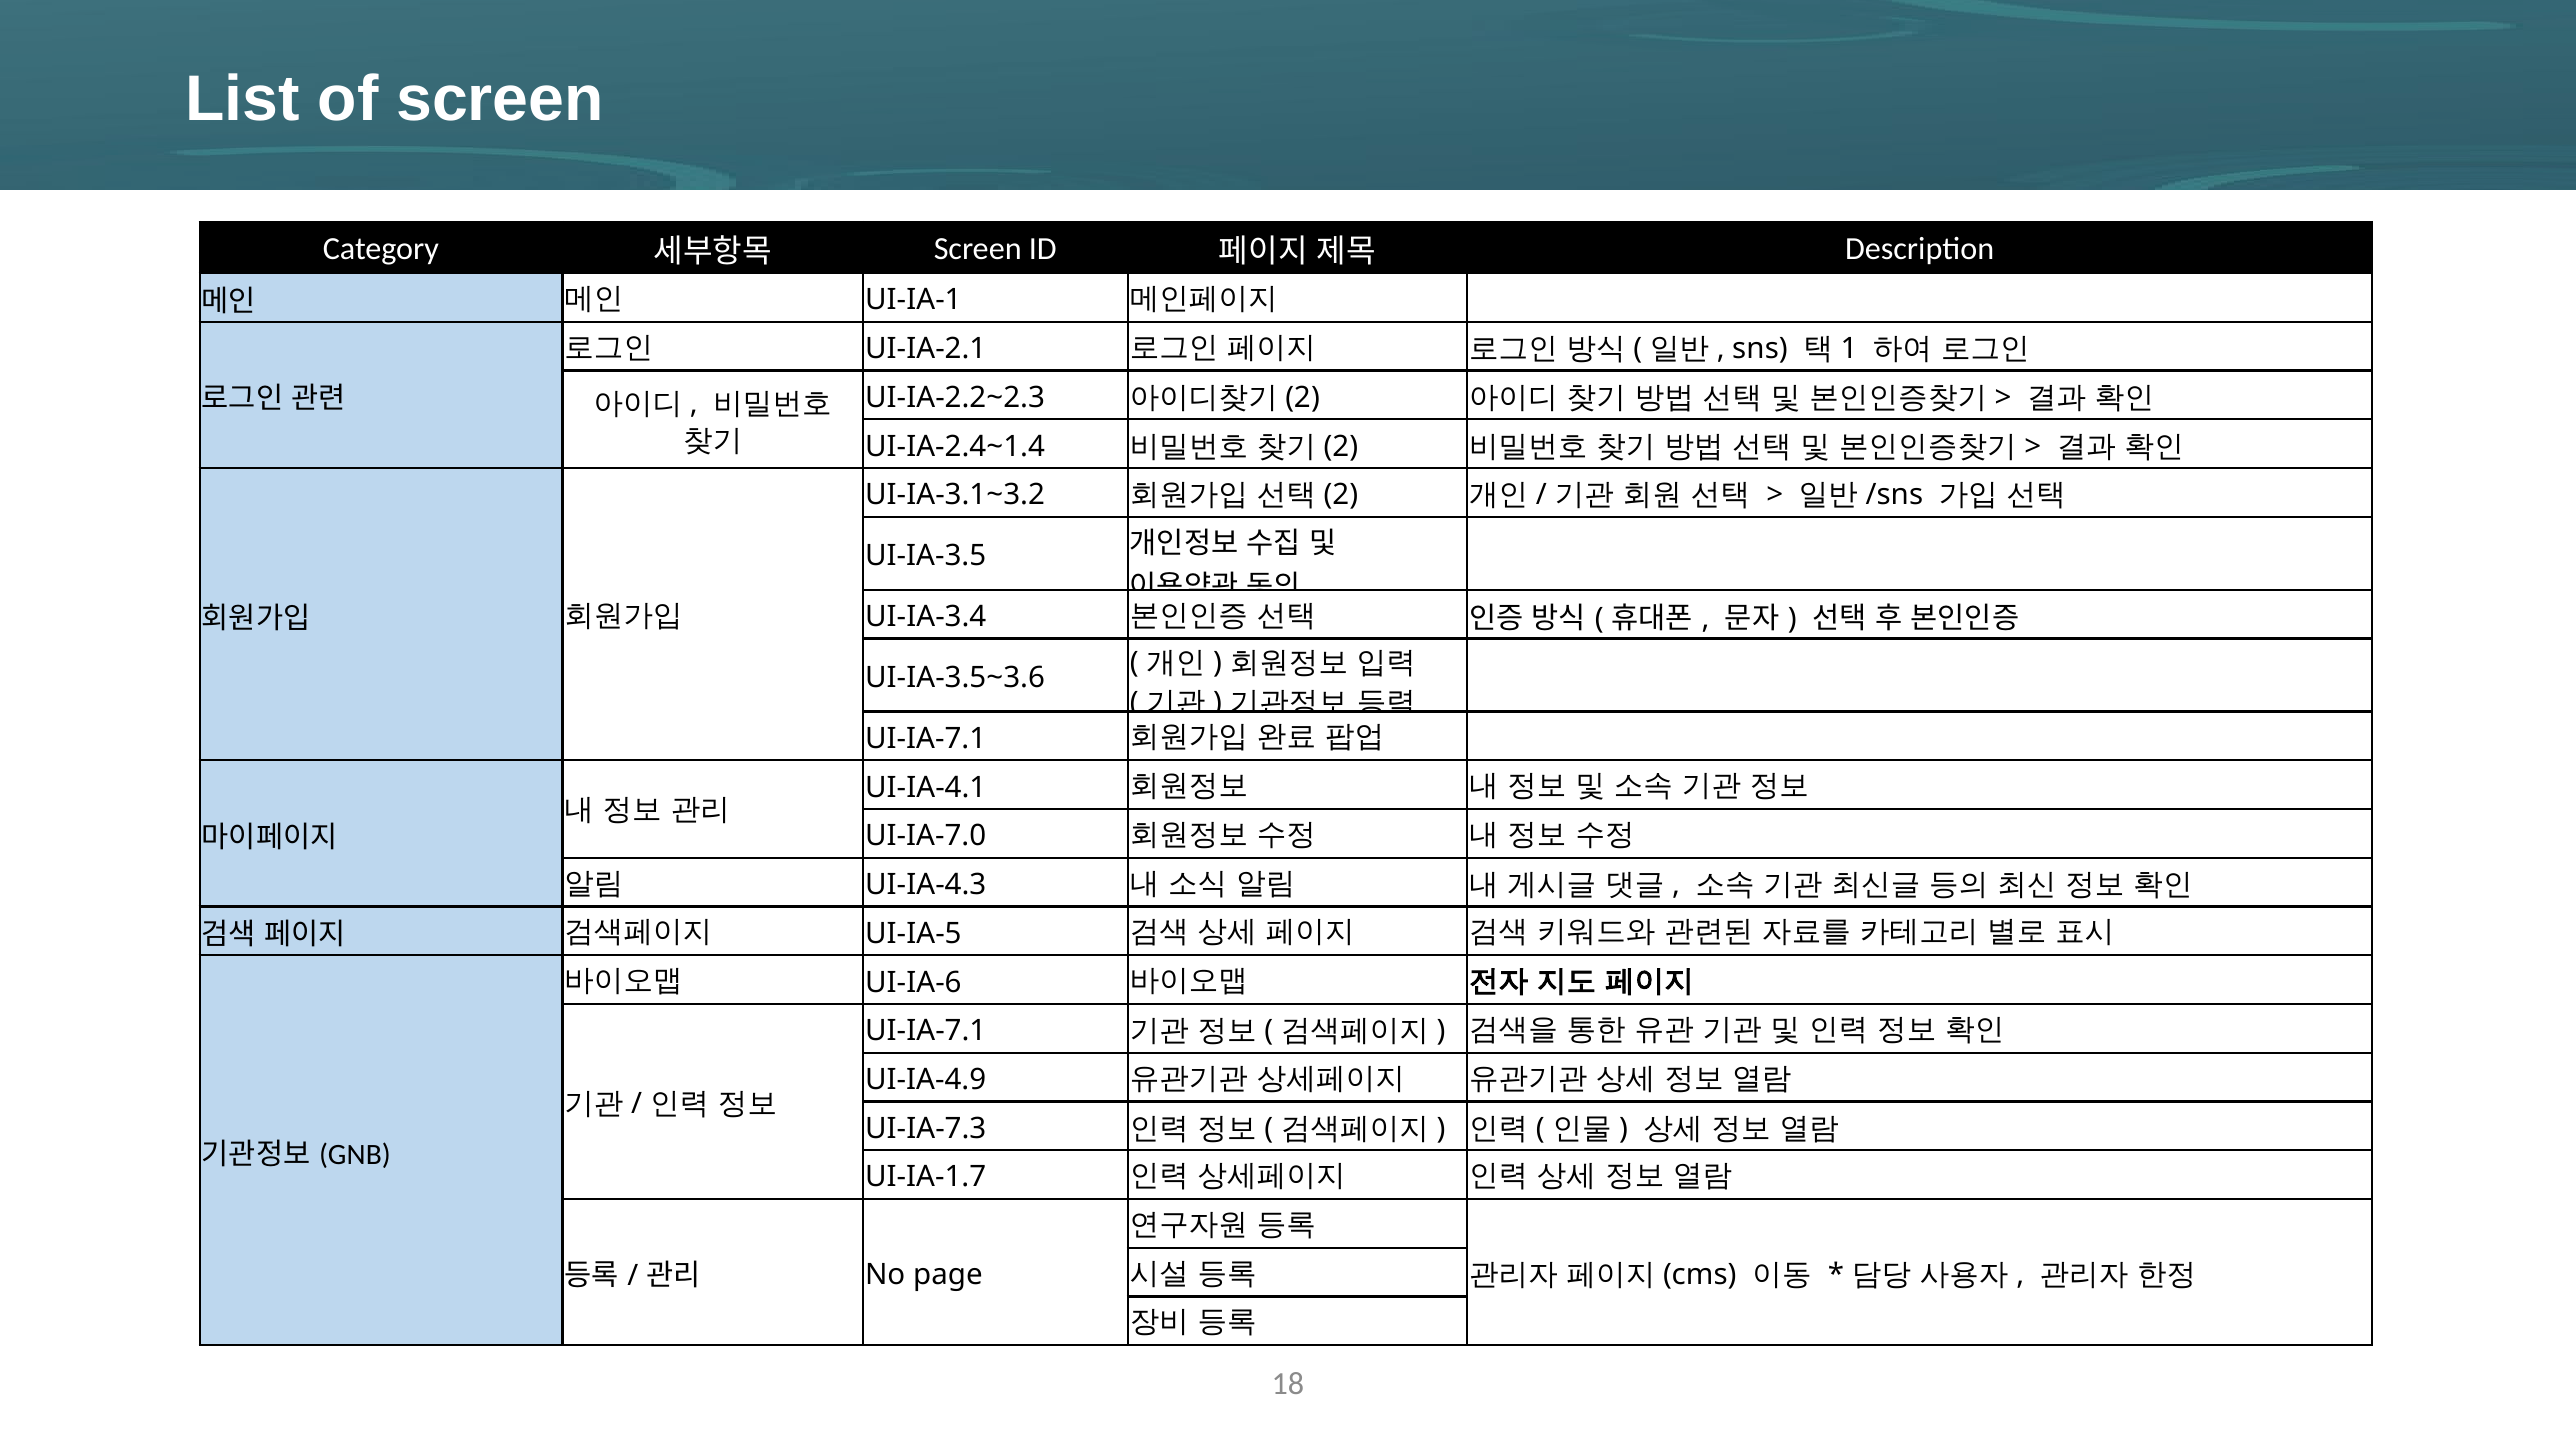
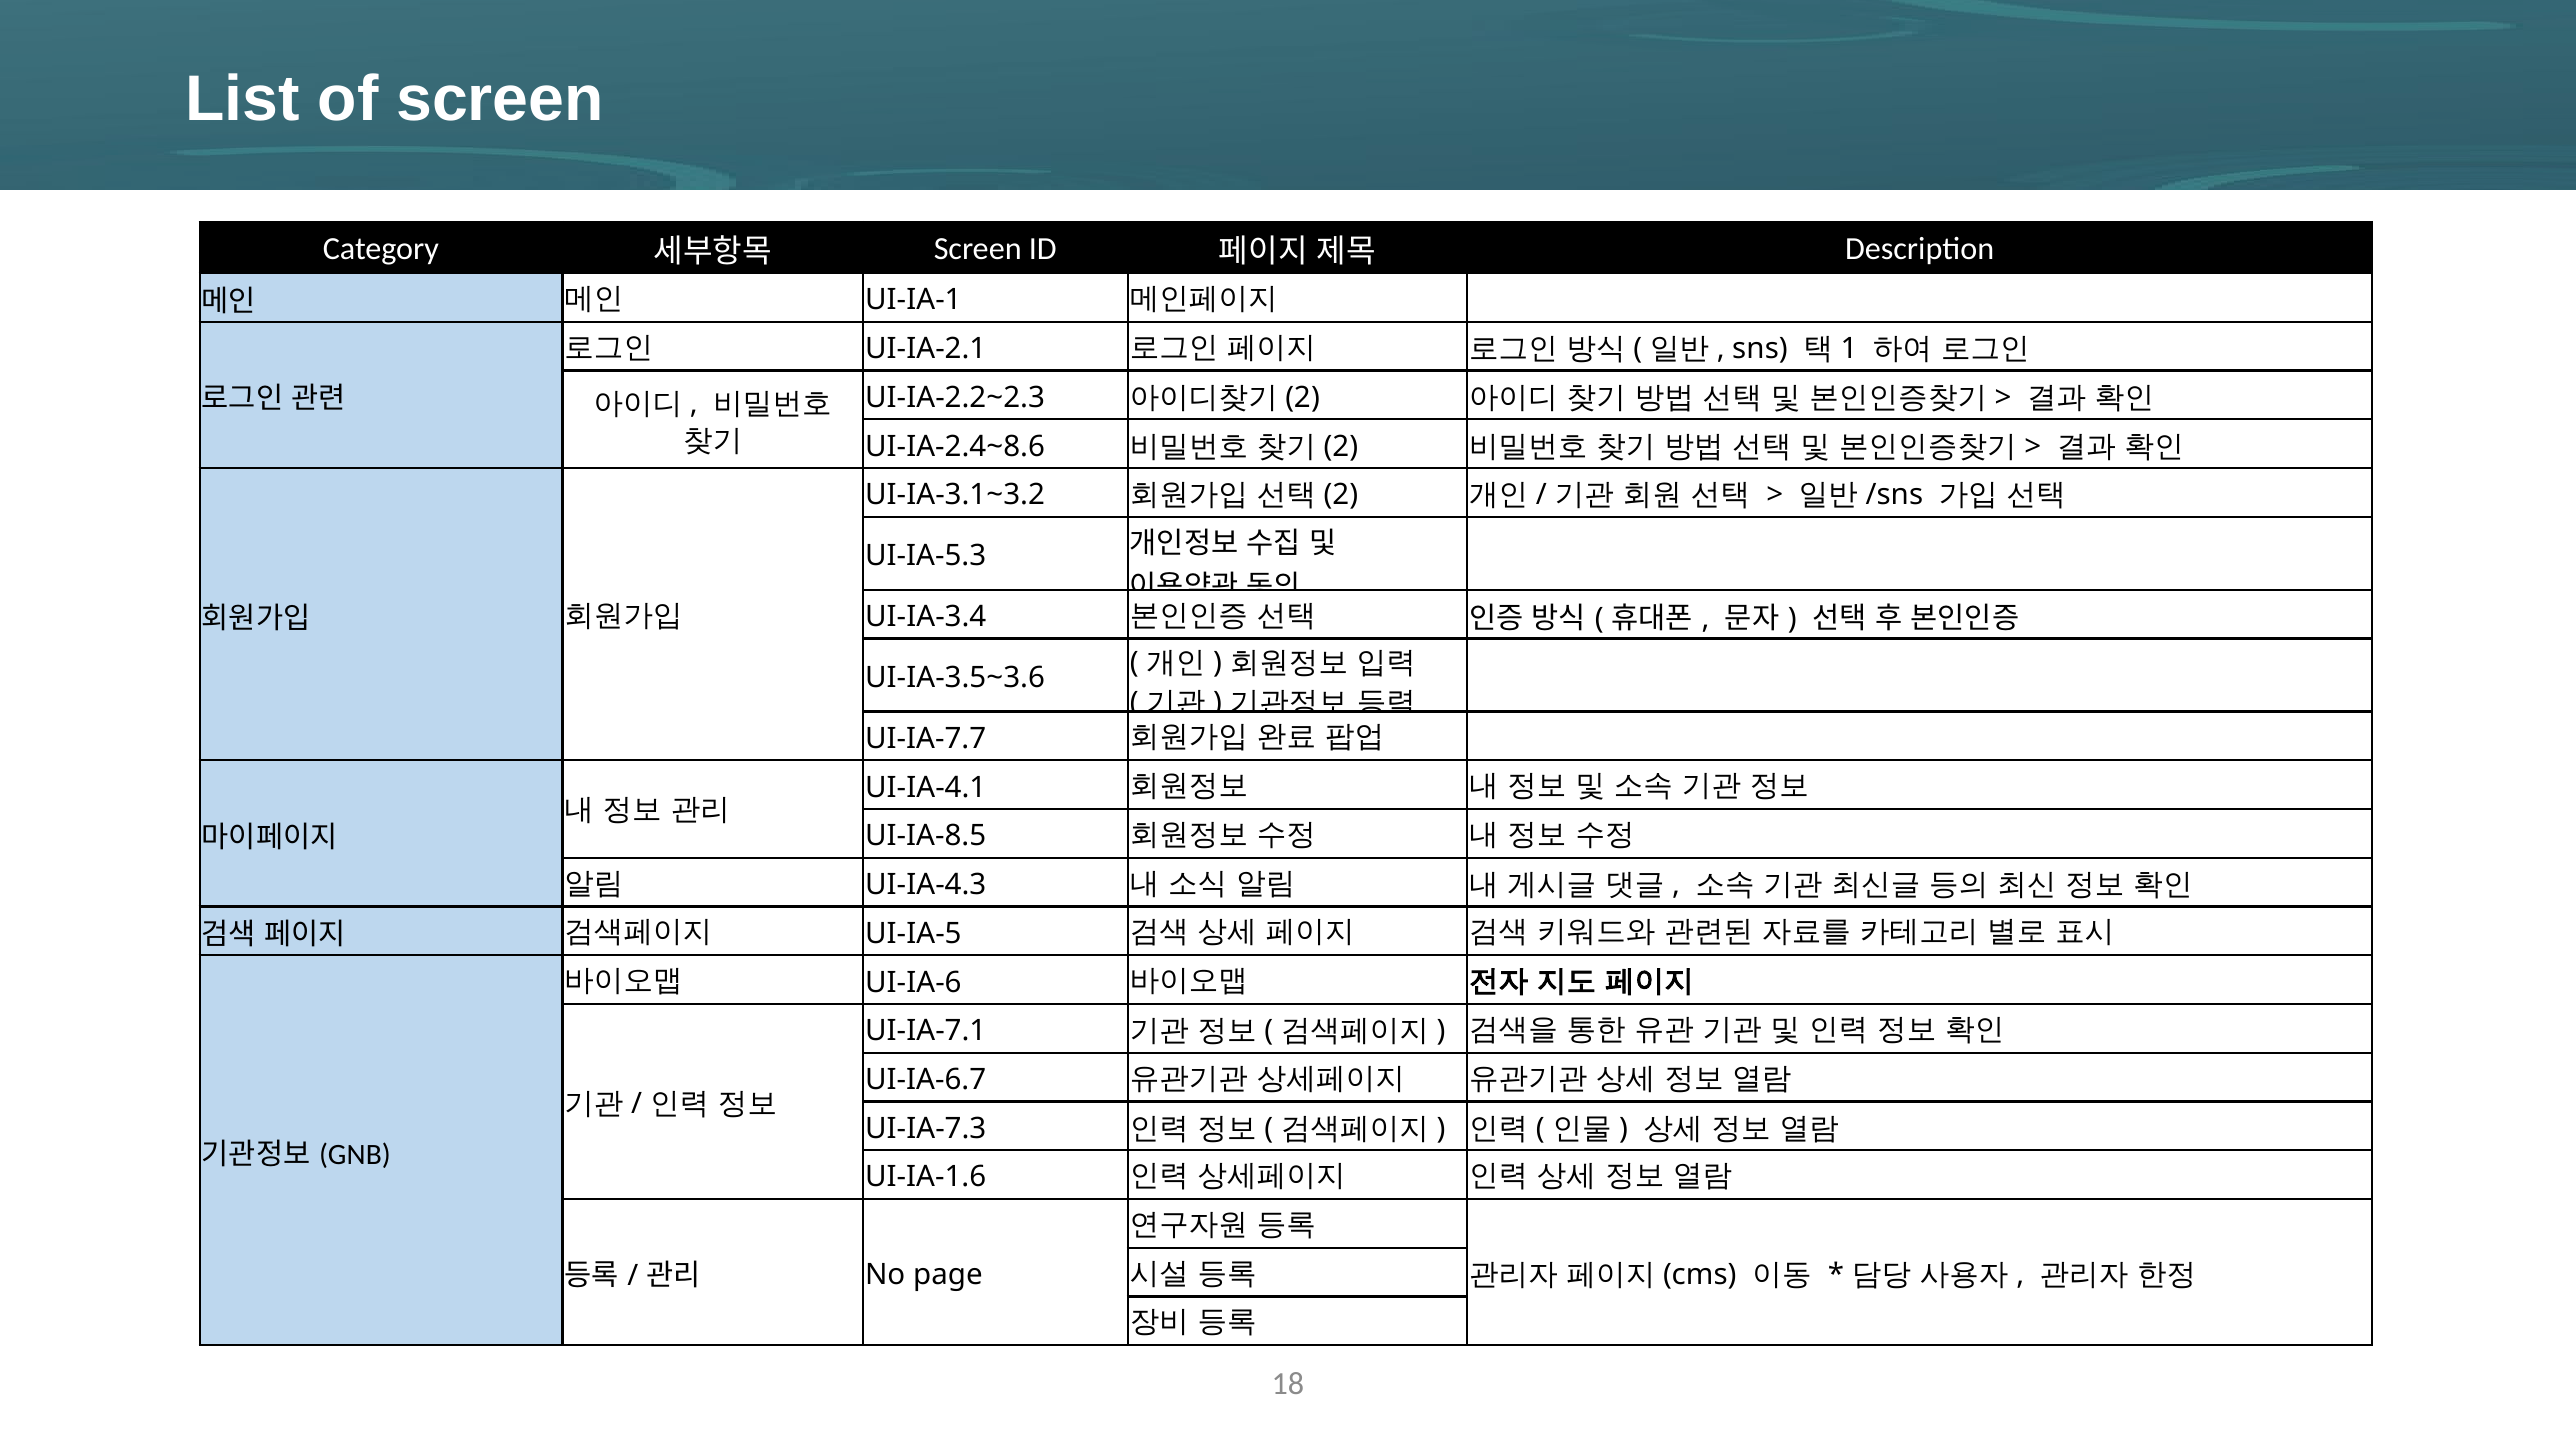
UI-IA-2.4~1.4: UI-IA-2.4~1.4 -> UI-IA-2.4~8.6 (955, 446)
UI-IA-3.5: UI-IA-3.5 -> UI-IA-5.3 (926, 556)
UI-IA-7.1: UI-IA-7.1 -> UI-IA-7.7 (926, 739)
UI-IA-7.0: UI-IA-7.0 -> UI-IA-8.5 (926, 836)
UI-IA-4.9: UI-IA-4.9 -> UI-IA-6.7 (926, 1080)
UI-IA-1.7: UI-IA-1.7 -> UI-IA-1.6 (926, 1177)
